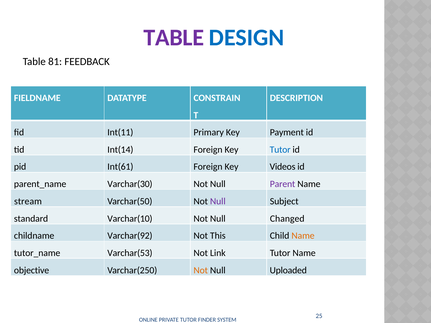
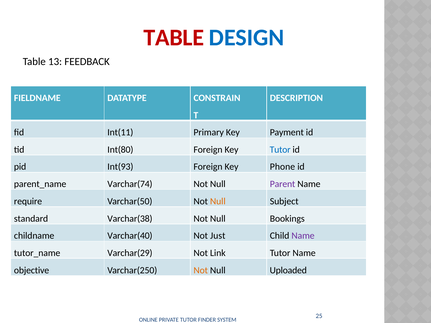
TABLE colour: purple -> red (174, 37)
81: 81 -> 13 (55, 62)
Int(14: Int(14 -> Int(80 (120, 150)
Int(61: Int(61 -> Int(93 (120, 167)
Videos: Videos -> Phone (282, 167)
Varchar(30: Varchar(30 -> Varchar(74 (130, 184)
stream: stream -> require (28, 201)
Null colour: purple -> orange (218, 201)
Varchar(10: Varchar(10 -> Varchar(38 (130, 219)
Changed: Changed -> Bookings (287, 219)
Varchar(92: Varchar(92 -> Varchar(40 (130, 236)
This: This -> Just (218, 236)
Name colour: orange -> purple (303, 236)
Varchar(53: Varchar(53 -> Varchar(29 (130, 253)
